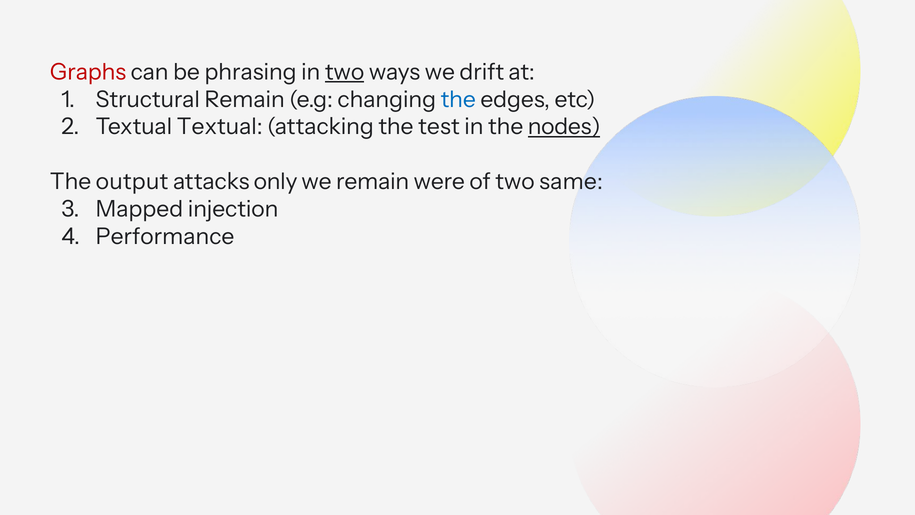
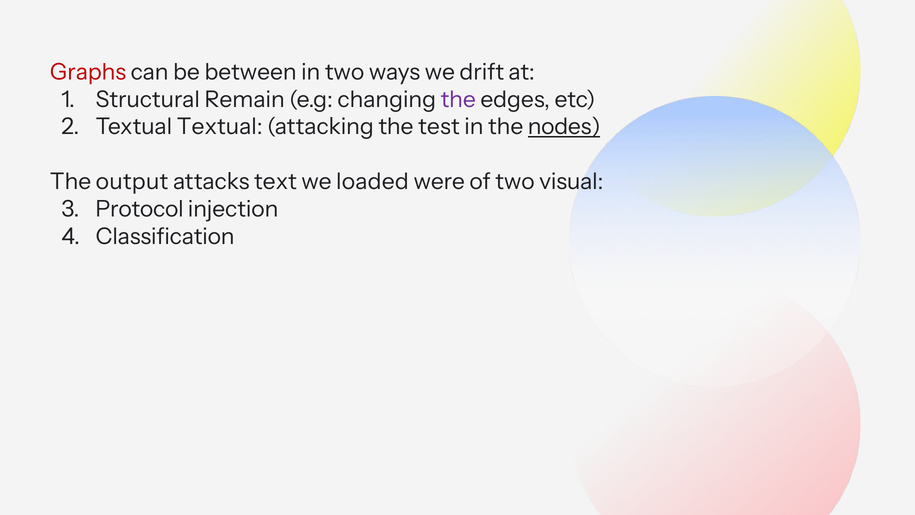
phrasing: phrasing -> between (251, 72)
two underline: present -> none (345, 72)
the colour: blue -> purple (458, 99)
only: only -> text (275, 182)
we remain: remain -> loaded (372, 182)
same: same -> visual (571, 182)
Mapped: Mapped -> Protocol (140, 209)
Performance: Performance -> Classification (165, 237)
